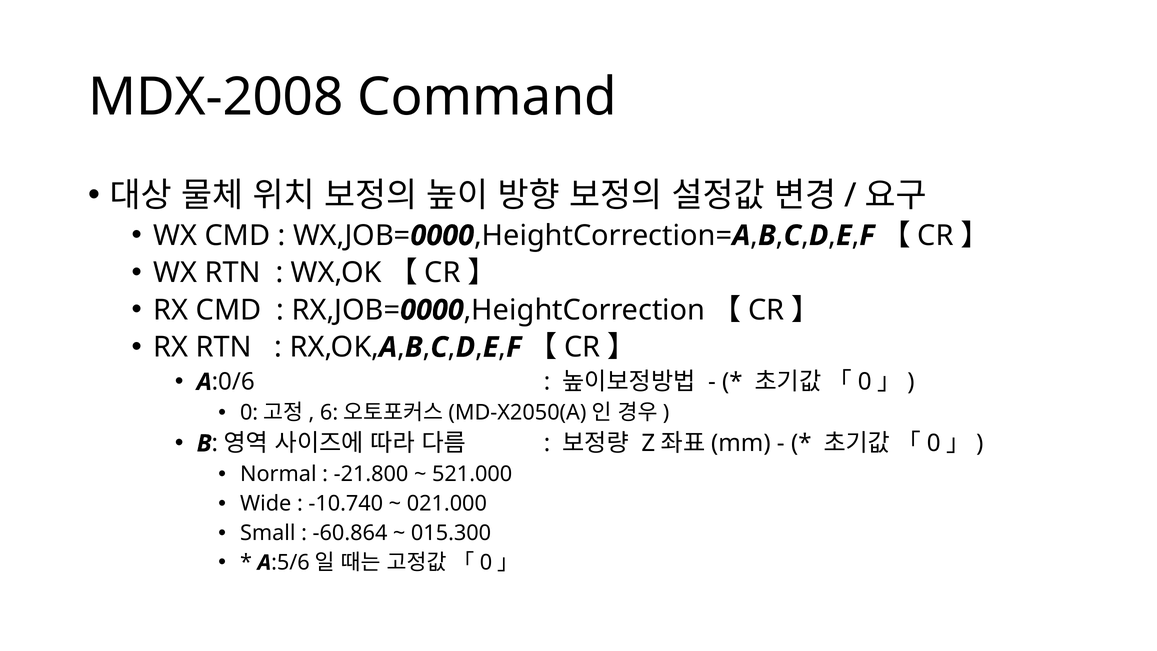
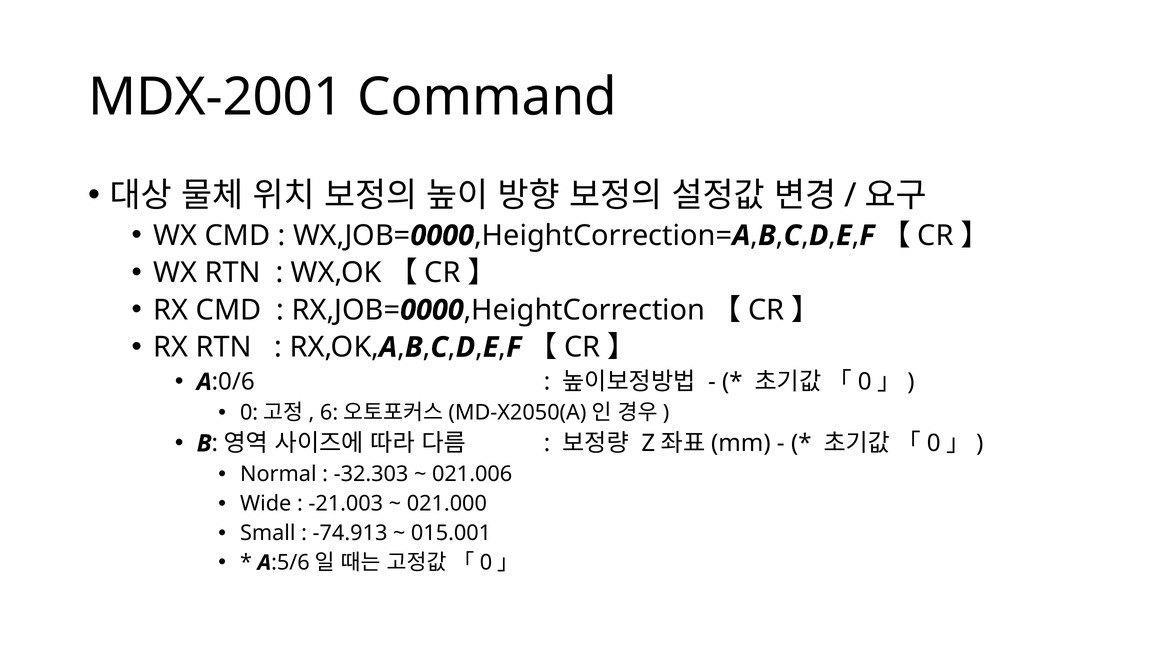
MDX-2008: MDX-2008 -> MDX-2001 (216, 97)
-21.800: -21.800 -> -32.303 (371, 474)
521.000: 521.000 -> 021.006 (472, 474)
-10.740: -10.740 -> -21.003 (346, 504)
-60.864: -60.864 -> -74.913 (350, 533)
015.300: 015.300 -> 015.001 (451, 533)
